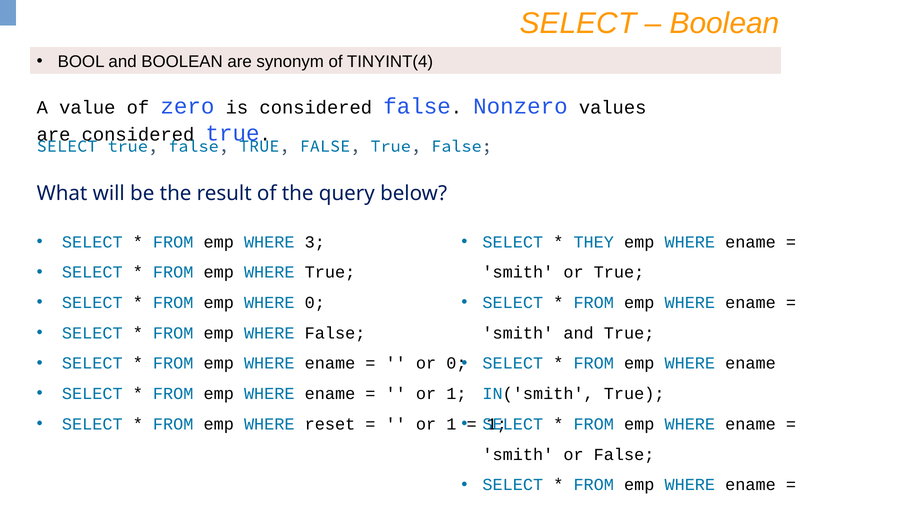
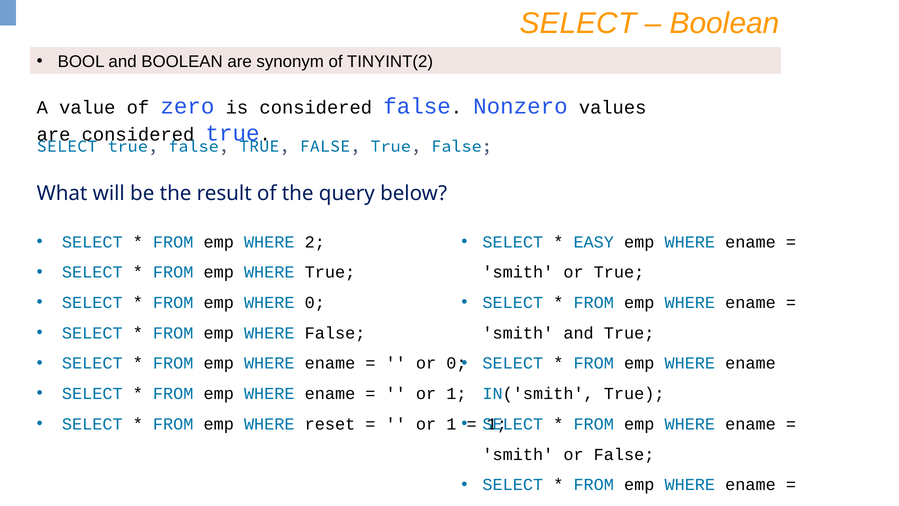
TINYINT(4: TINYINT(4 -> TINYINT(2 (390, 62)
3: 3 -> 2 (315, 242)
THEY: THEY -> EASY (594, 242)
